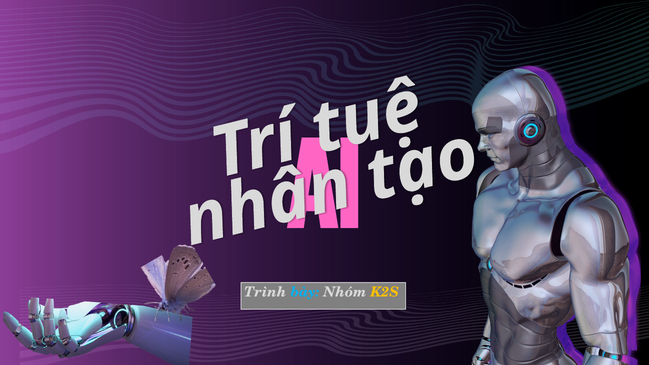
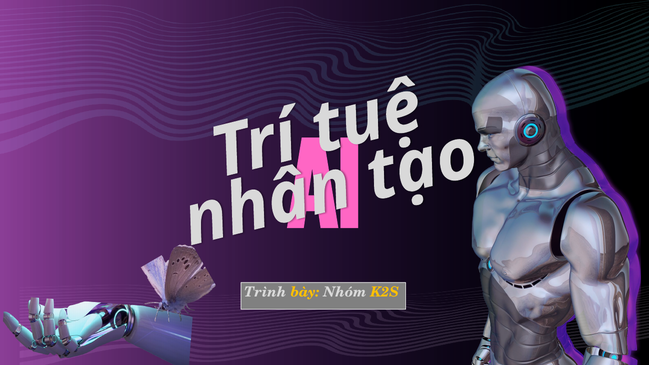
bày colour: light blue -> yellow (305, 292)
